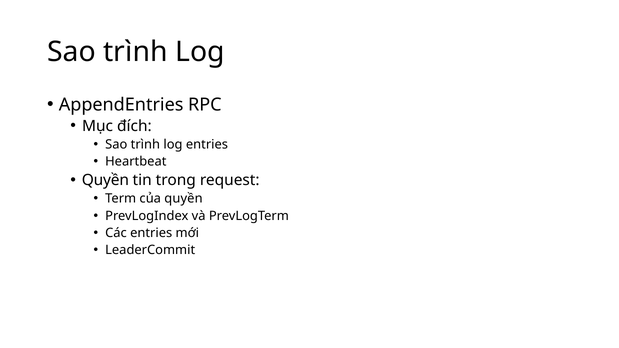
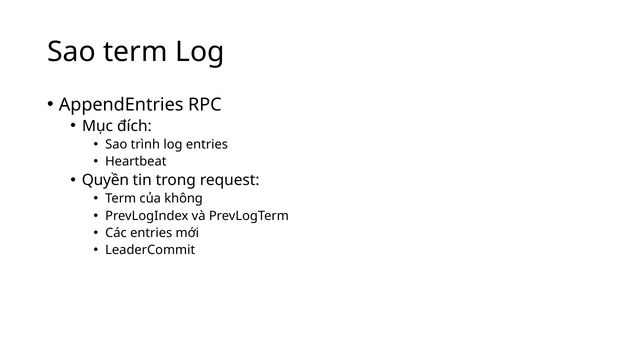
trình: trình -> term (135, 52)
của quyền: quyền -> không (184, 199)
